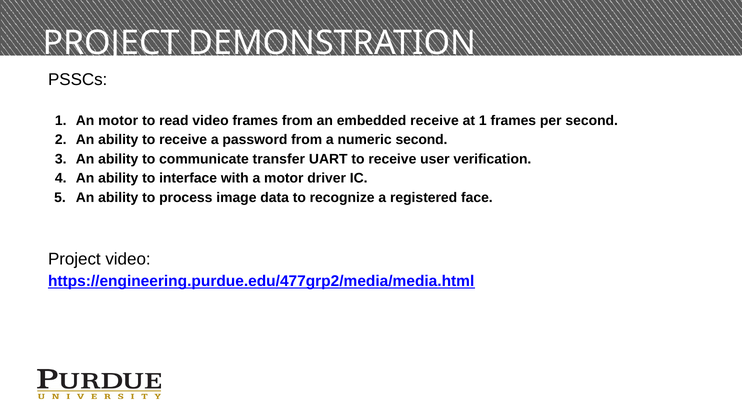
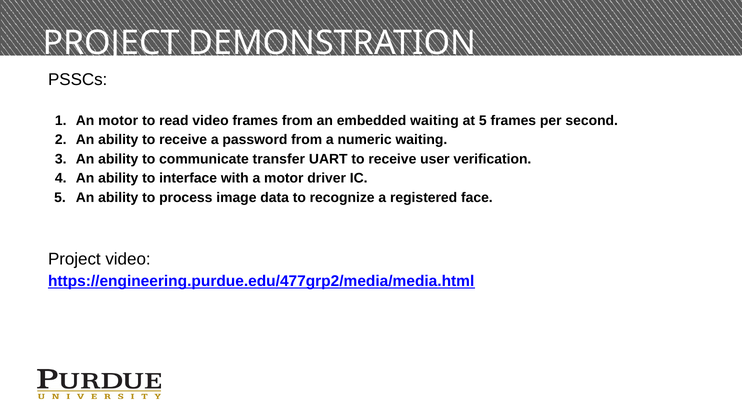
embedded receive: receive -> waiting (434, 121)
at 1: 1 -> 5 (483, 121)
numeric second: second -> waiting (421, 140)
